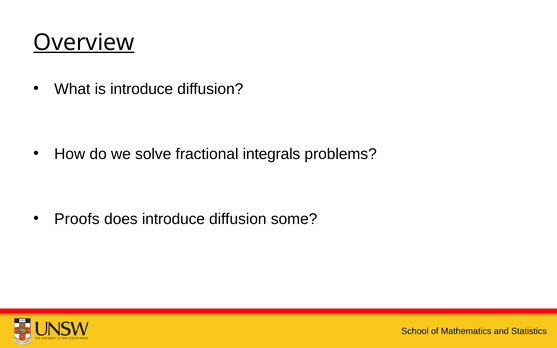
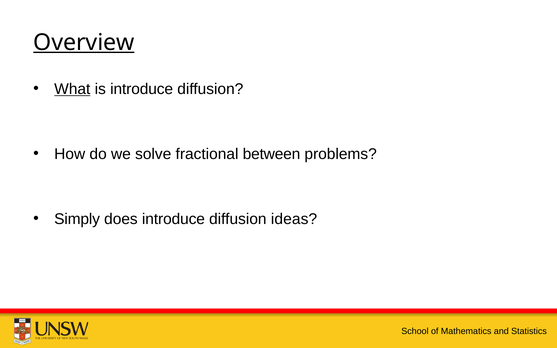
What underline: none -> present (72, 89)
integrals: integrals -> between (271, 154)
Proofs: Proofs -> Simply (77, 219)
some: some -> ideas (294, 219)
